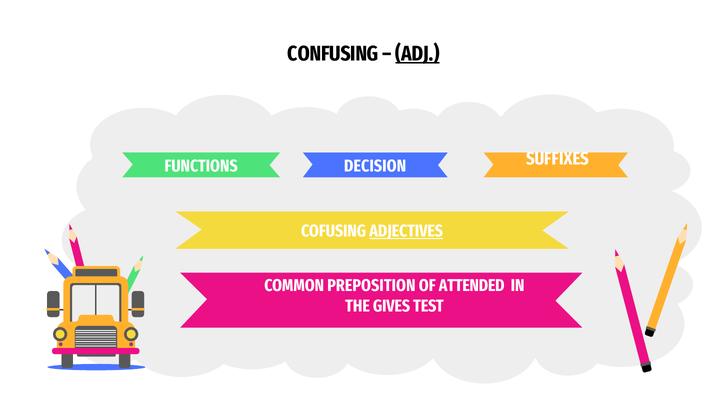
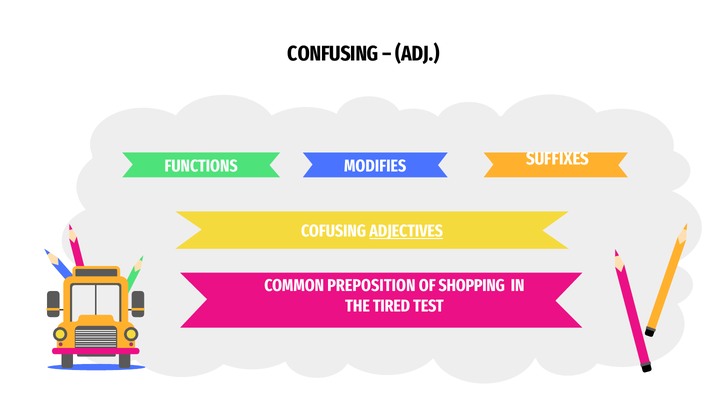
ADJ underline: present -> none (417, 54)
DECISION: DECISION -> MODIFIES (375, 166)
ATTENDED: ATTENDED -> SHOPPING (472, 286)
GIVES: GIVES -> TIRED (391, 306)
